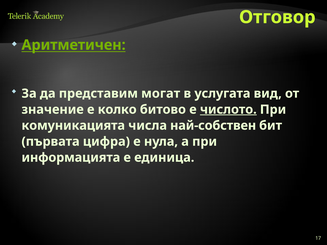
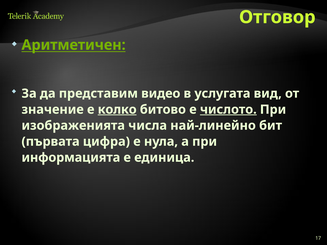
могат: могат -> видео (161, 94)
колко underline: none -> present (117, 110)
комуникацията: комуникацията -> изображенията (73, 126)
най-собствен: най-собствен -> най-линейно (213, 126)
